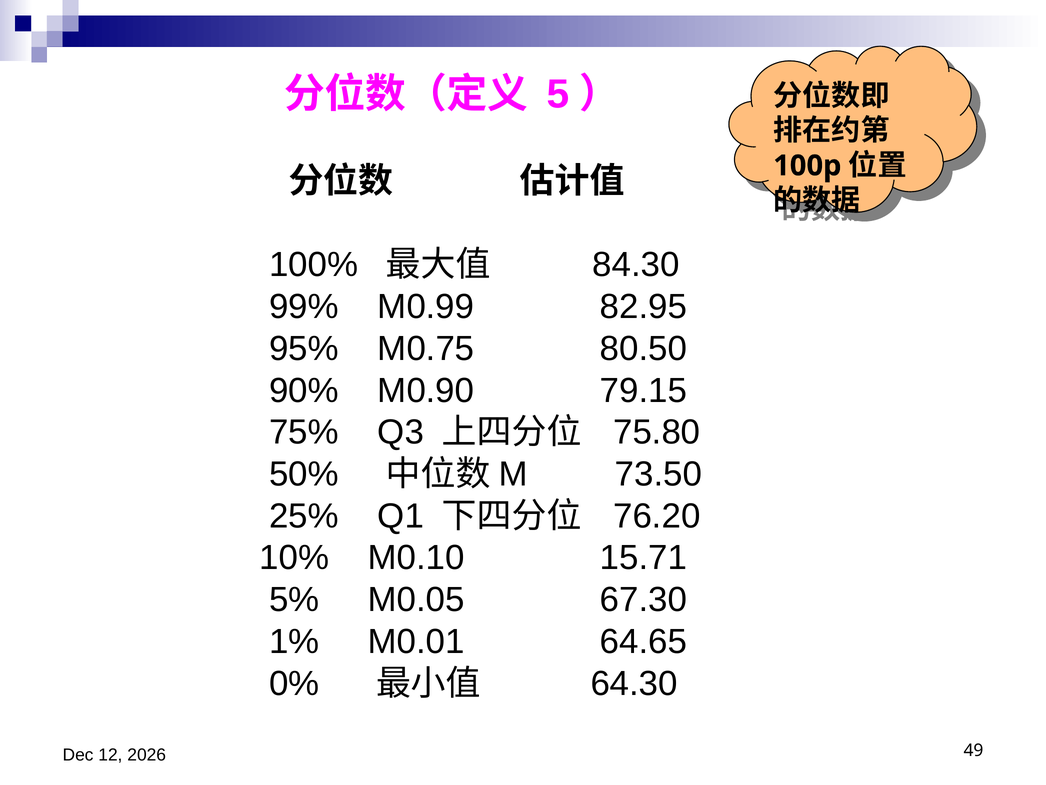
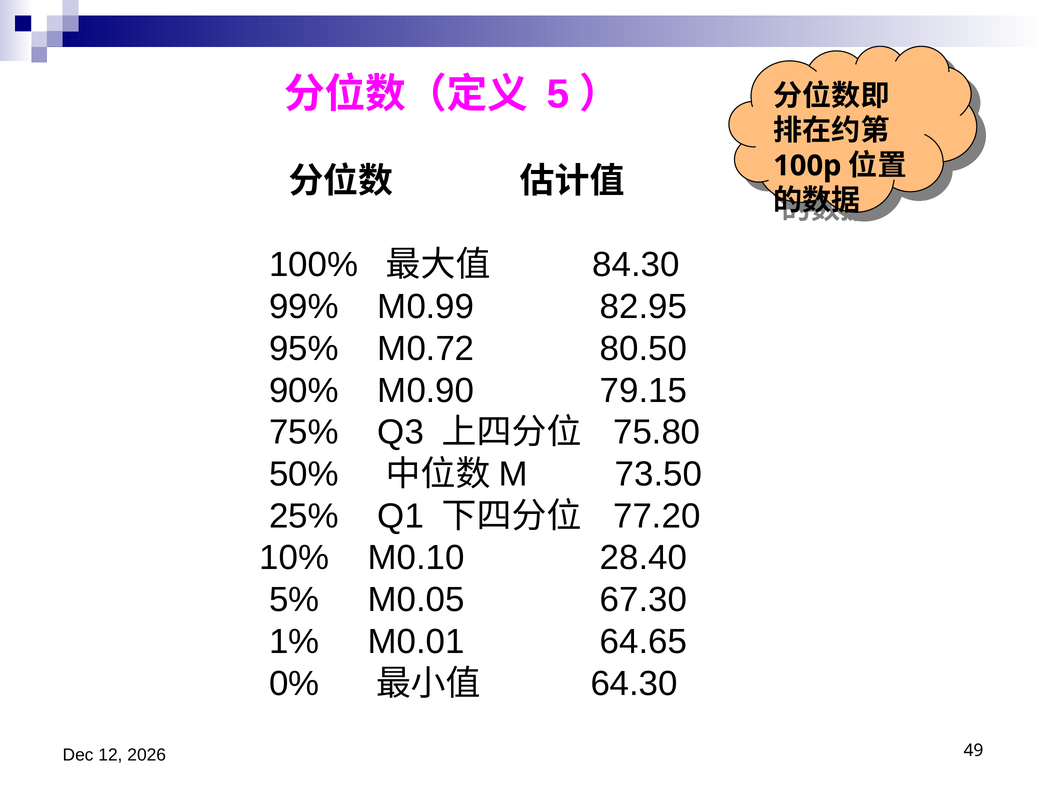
M0.75: M0.75 -> M0.72 (426, 348)
76.20: 76.20 -> 77.20 (657, 516)
15.71: 15.71 -> 28.40 (644, 558)
